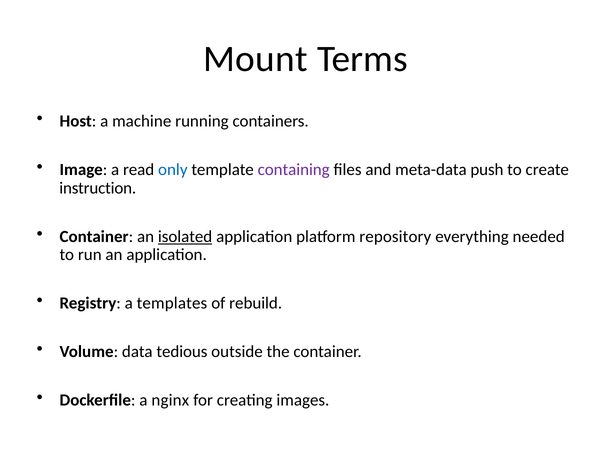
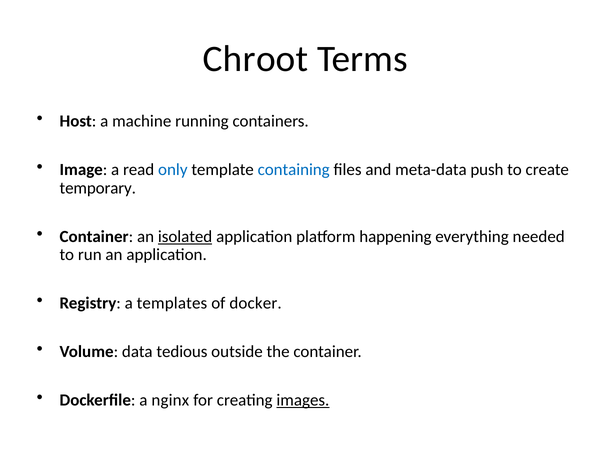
Mount: Mount -> Chroot (256, 59)
containing colour: purple -> blue (294, 170)
instruction: instruction -> temporary (98, 188)
repository: repository -> happening (395, 237)
rebuild: rebuild -> docker (256, 303)
images underline: none -> present (303, 400)
